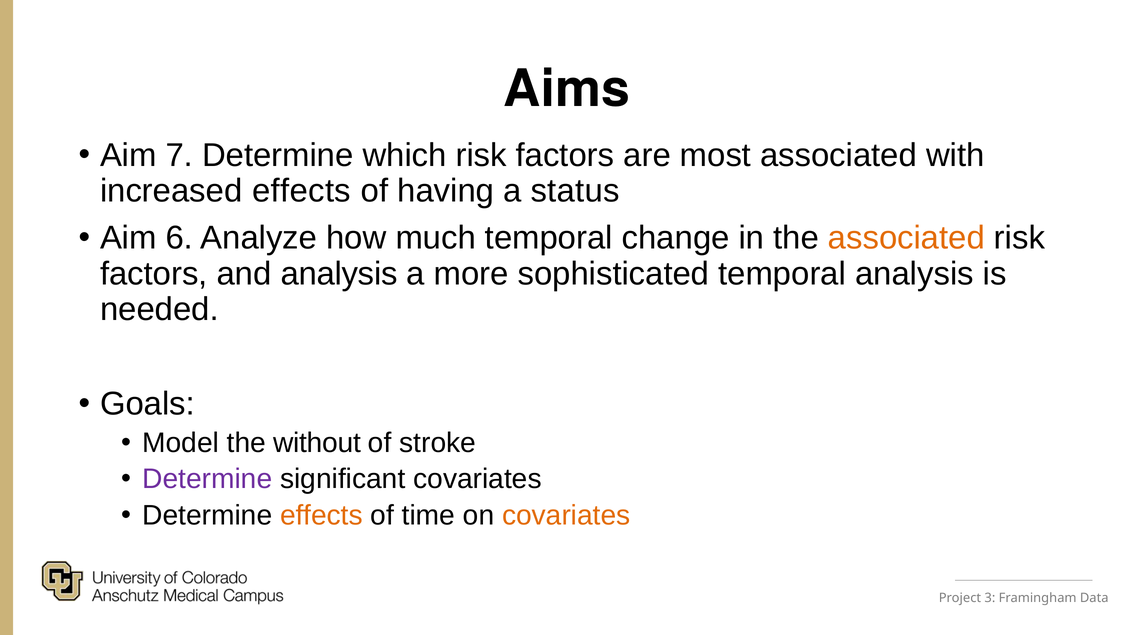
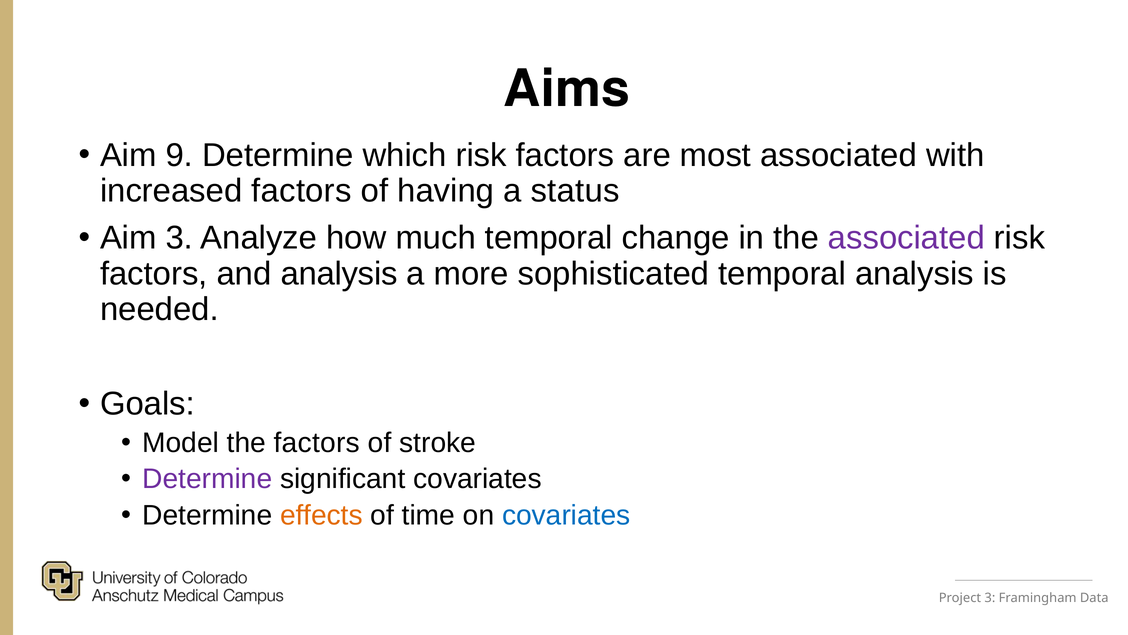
7: 7 -> 9 (179, 155)
increased effects: effects -> factors (302, 191)
Aim 6: 6 -> 3 (179, 238)
associated colour: orange -> purple (906, 238)
the without: without -> factors (317, 442)
covariates colour: orange -> blue (566, 515)
